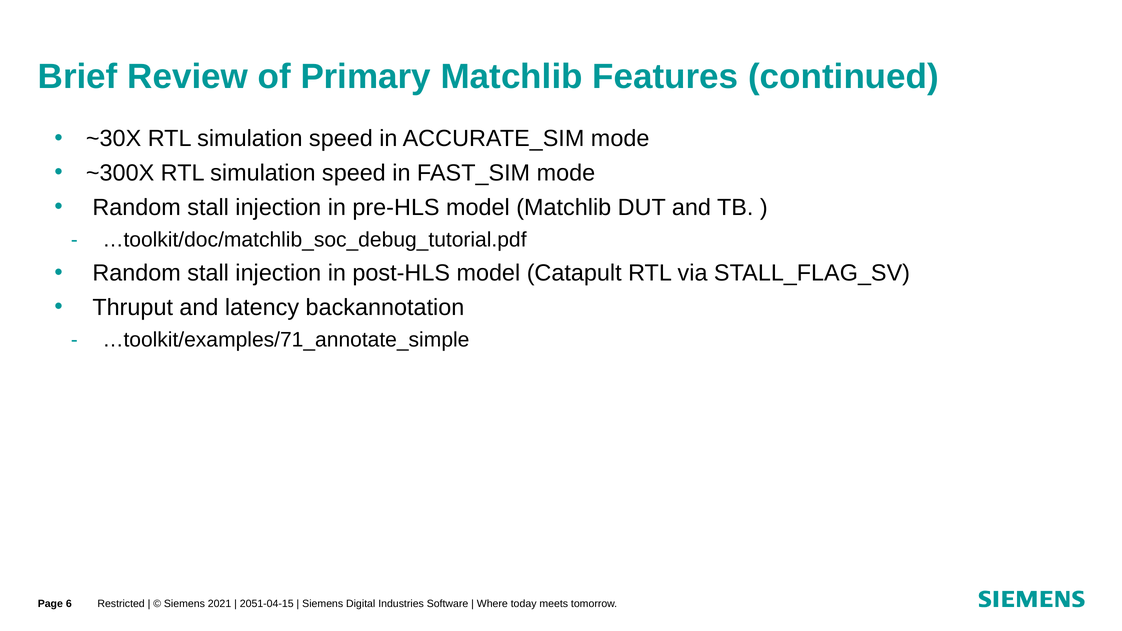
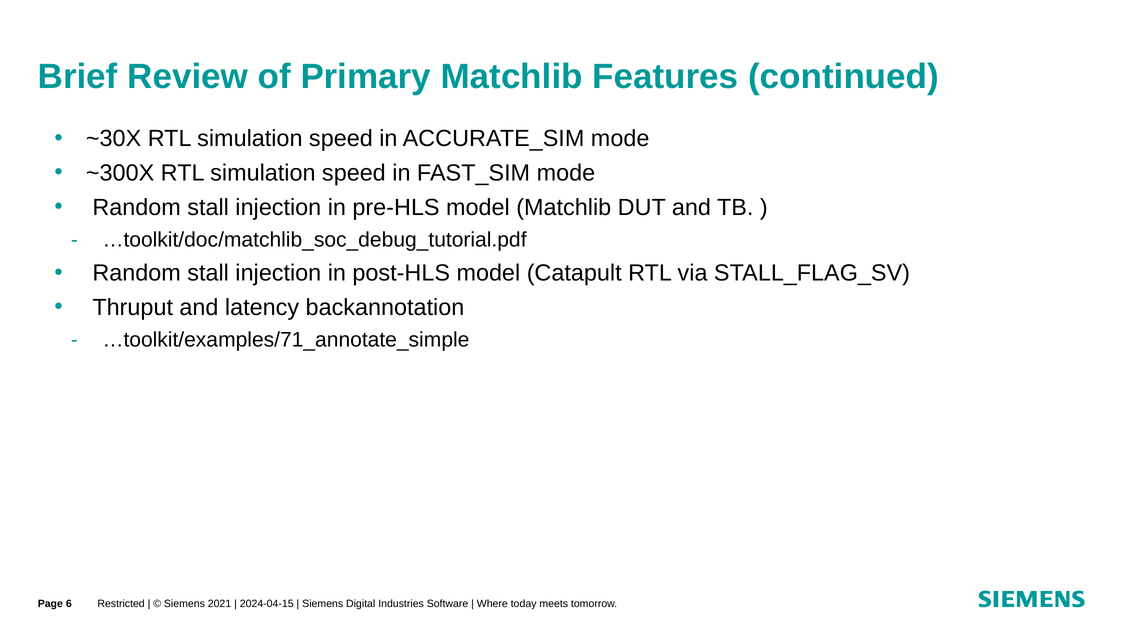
2051-04-15: 2051-04-15 -> 2024-04-15 (267, 604)
